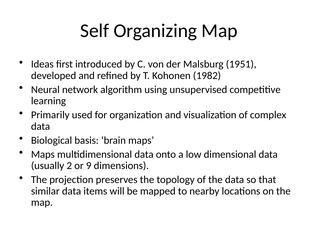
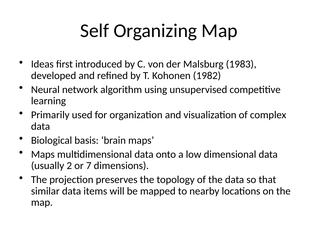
1951: 1951 -> 1983 (241, 64)
9: 9 -> 7 (89, 166)
